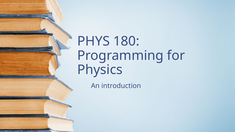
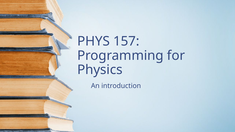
180: 180 -> 157 (126, 41)
